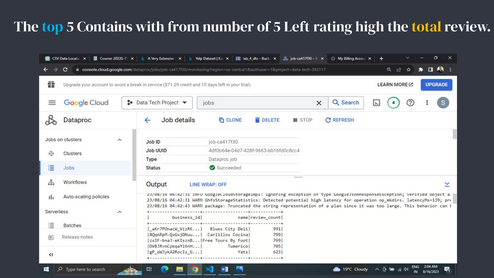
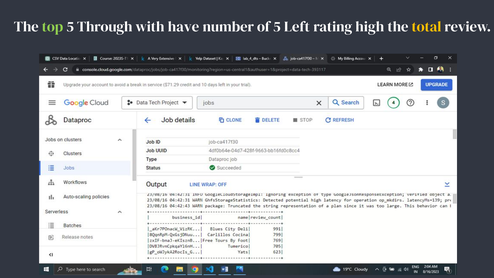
top colour: light blue -> light green (52, 27)
Contains: Contains -> Through (105, 27)
from: from -> have (183, 27)
